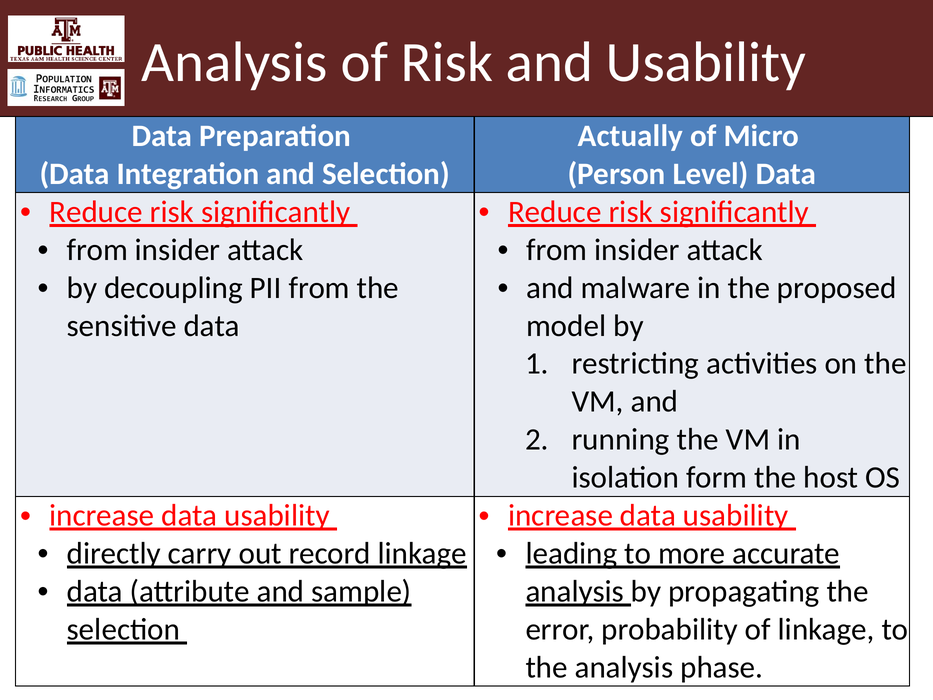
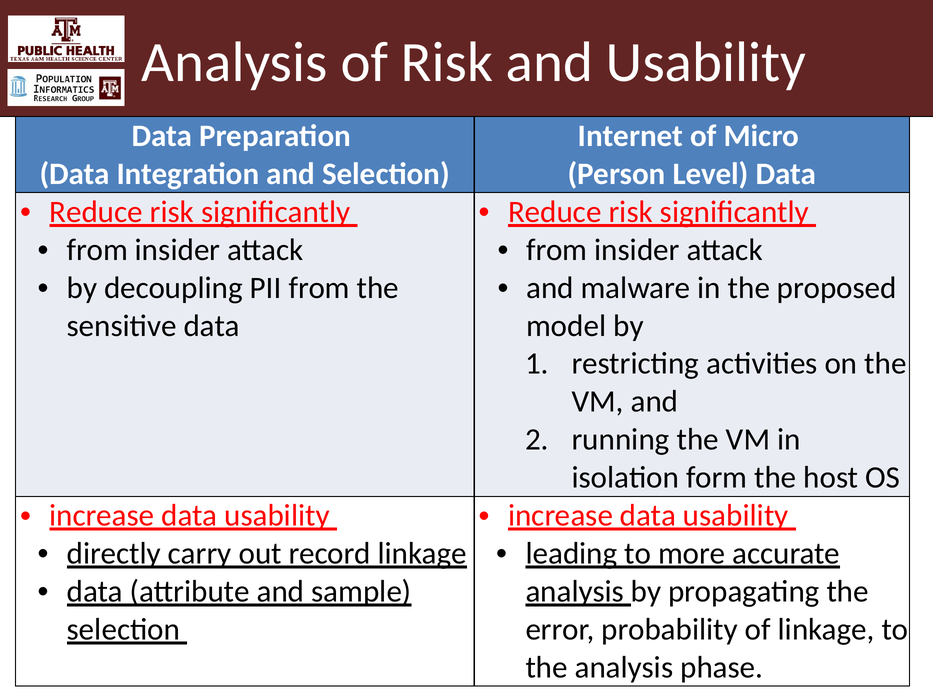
Actually: Actually -> Internet (630, 136)
